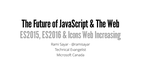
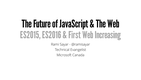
Icons: Icons -> First (75, 35)
